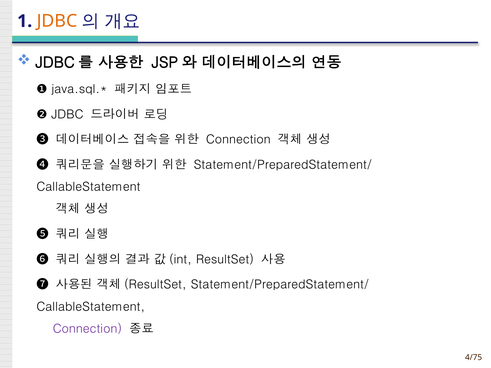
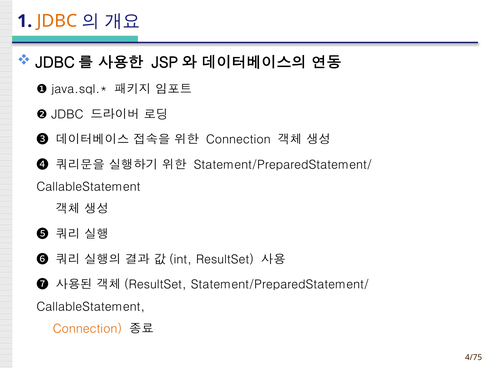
Connection colour: purple -> orange (87, 329)
